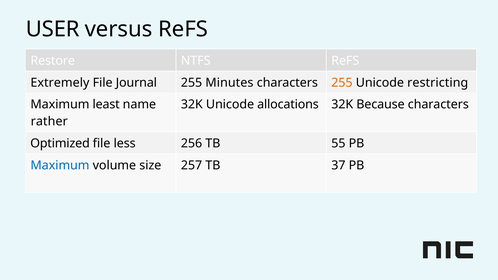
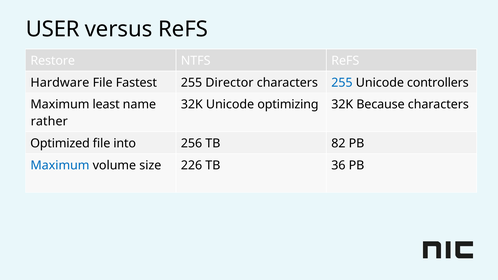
Extremely: Extremely -> Hardware (60, 83)
Journal: Journal -> Fastest (136, 83)
Minutes: Minutes -> Director (229, 83)
255 colour: orange -> blue (342, 83)
restricting: restricting -> controllers (438, 83)
allocations: allocations -> optimizing (288, 105)
less: less -> into (125, 143)
55: 55 -> 82 (338, 143)
257: 257 -> 226 (192, 165)
37: 37 -> 36 (338, 165)
